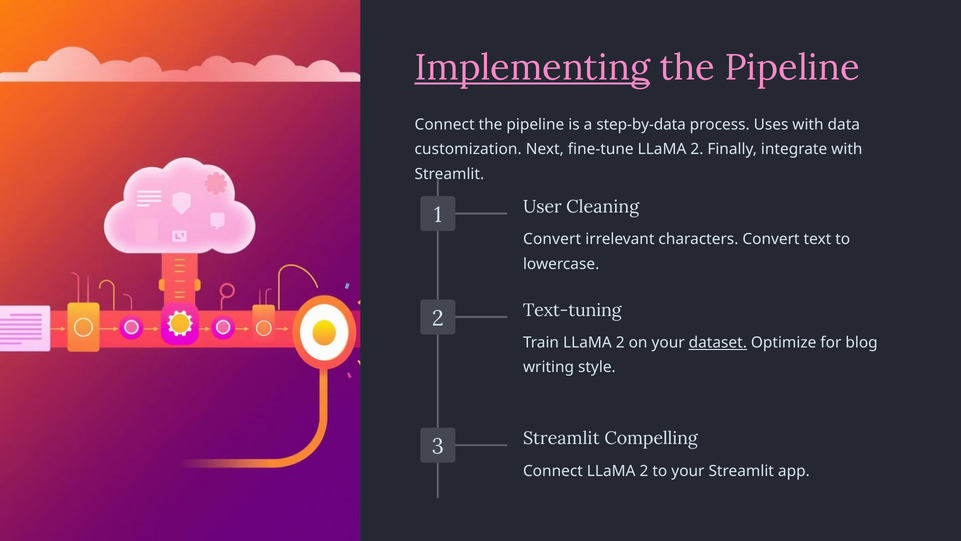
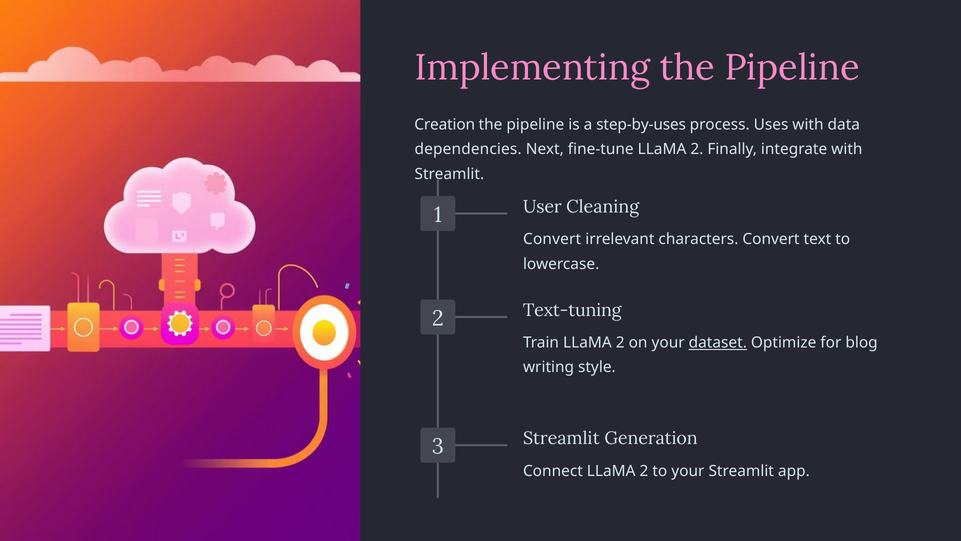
Implementing underline: present -> none (532, 68)
Connect: Connect -> Creation (445, 125)
step-by-data: step-by-data -> step-by-uses (641, 125)
customization: customization -> dependencies (468, 149)
Compelling: Compelling -> Generation (651, 438)
